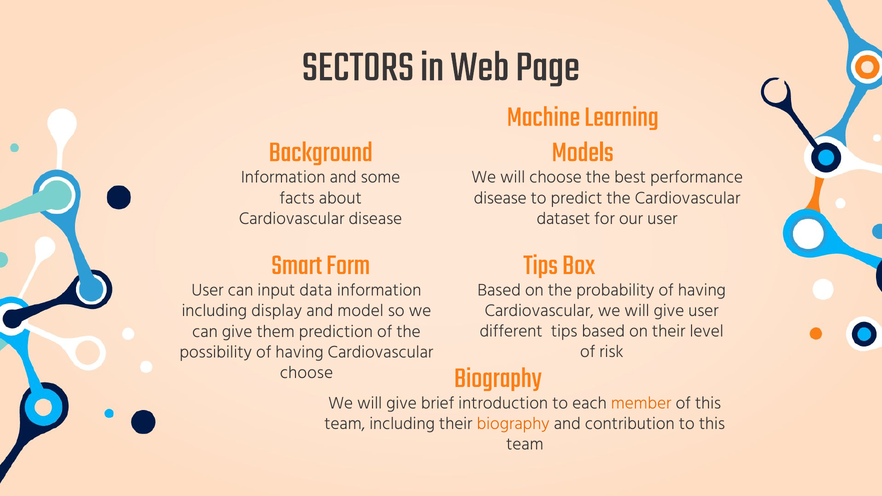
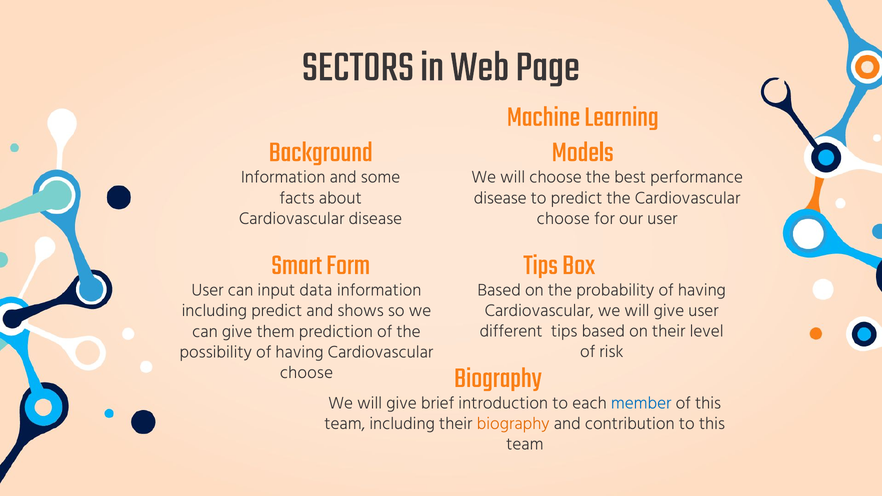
dataset: dataset -> choose (563, 219)
including display: display -> predict (277, 311)
model: model -> shows (361, 311)
member colour: orange -> blue (641, 403)
